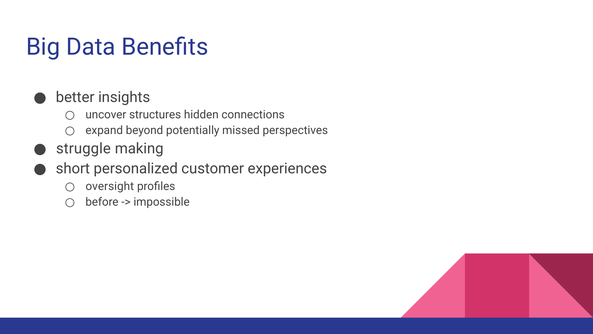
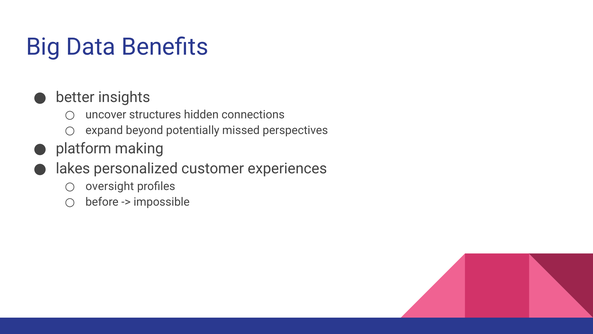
struggle: struggle -> platform (84, 148)
short: short -> lakes (73, 168)
